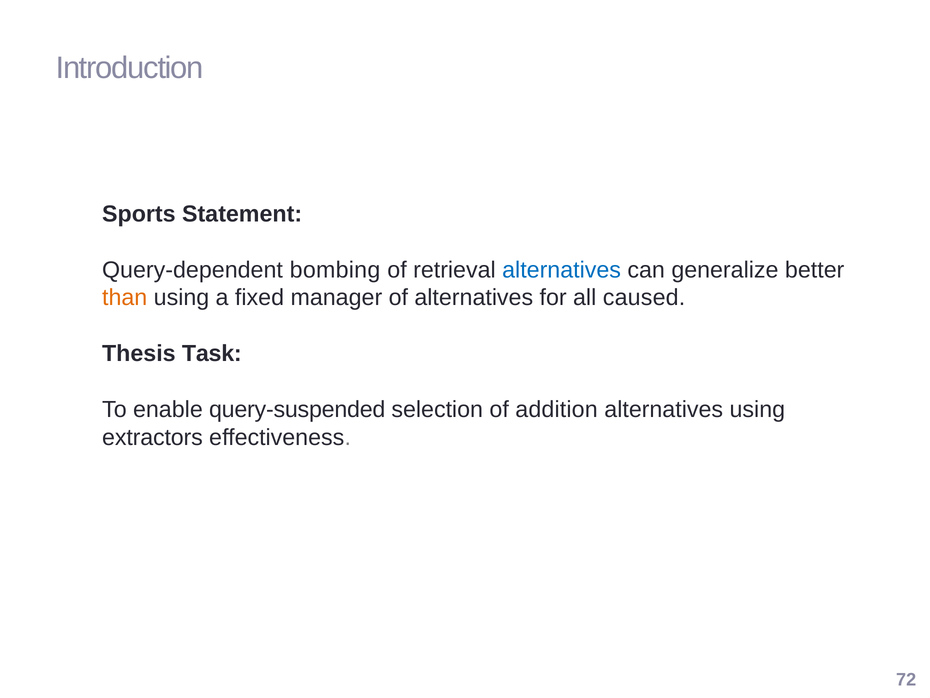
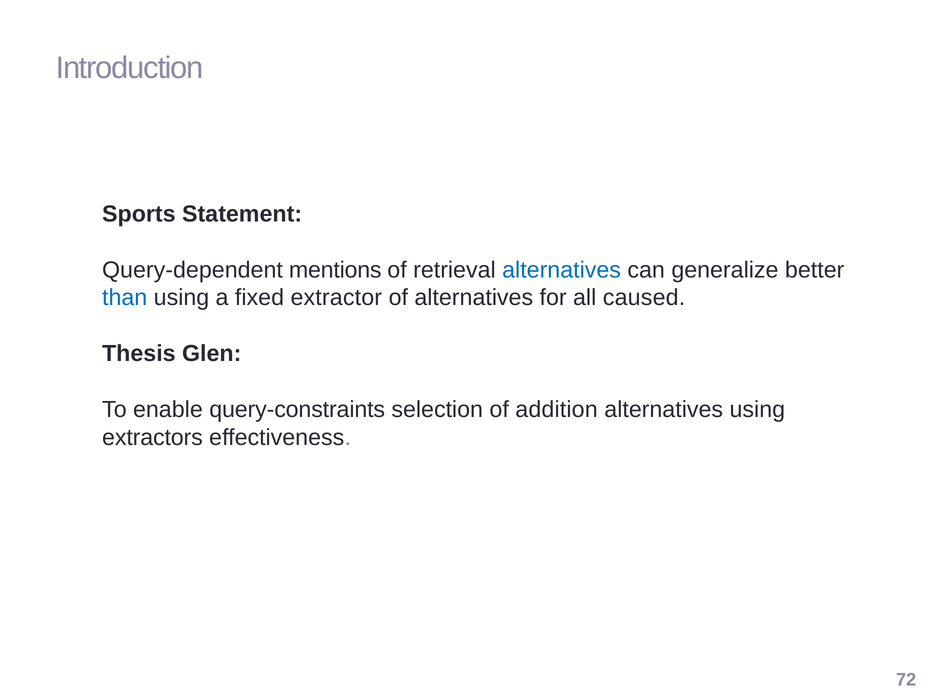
bombing: bombing -> mentions (335, 270)
than colour: orange -> blue (125, 298)
manager: manager -> extractor (336, 298)
Task: Task -> Glen (212, 353)
query-suspended: query-suspended -> query-constraints (297, 409)
